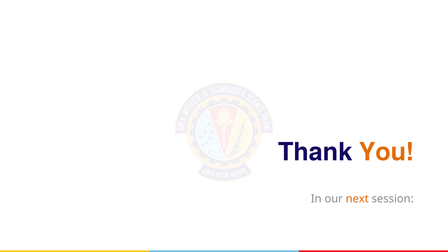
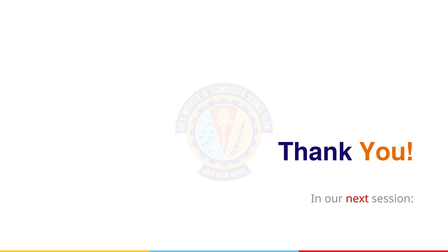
next colour: orange -> red (357, 199)
